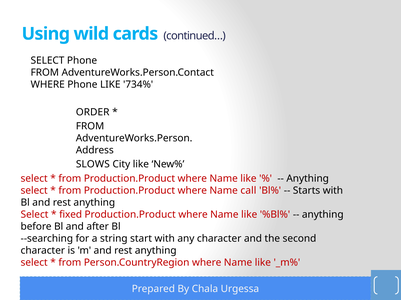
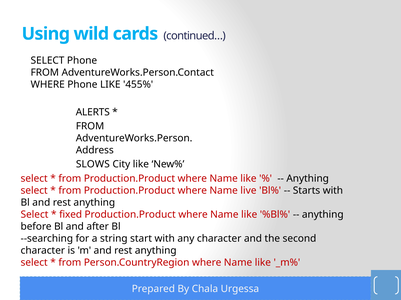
734%: 734% -> 455% (138, 85)
ORDER: ORDER -> ALERTS (93, 112)
call: call -> live (248, 191)
